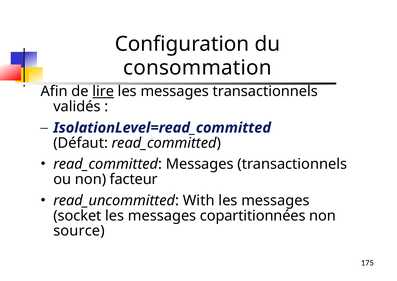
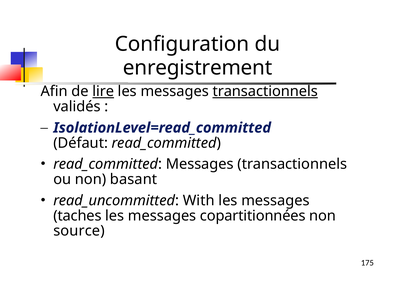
consommation: consommation -> enregistrement (198, 68)
transactionnels underline: none -> present (265, 91)
facteur: facteur -> basant (134, 179)
socket: socket -> taches (77, 215)
